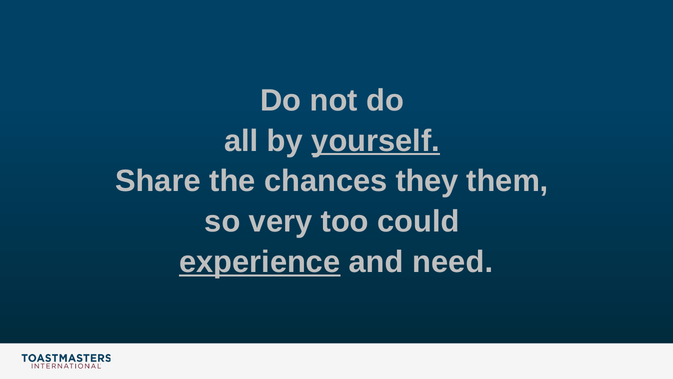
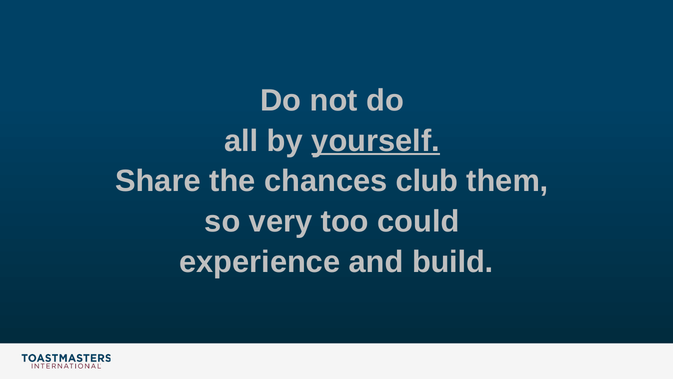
they: they -> club (427, 181)
experience underline: present -> none (260, 262)
need: need -> build (453, 262)
